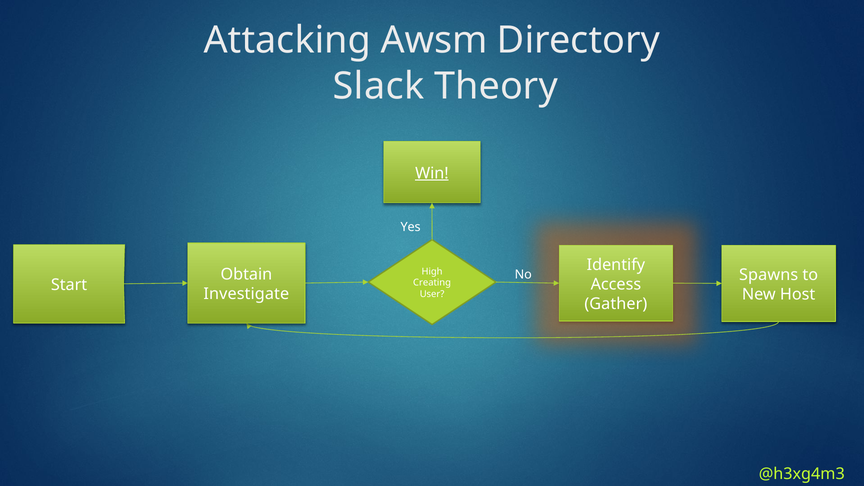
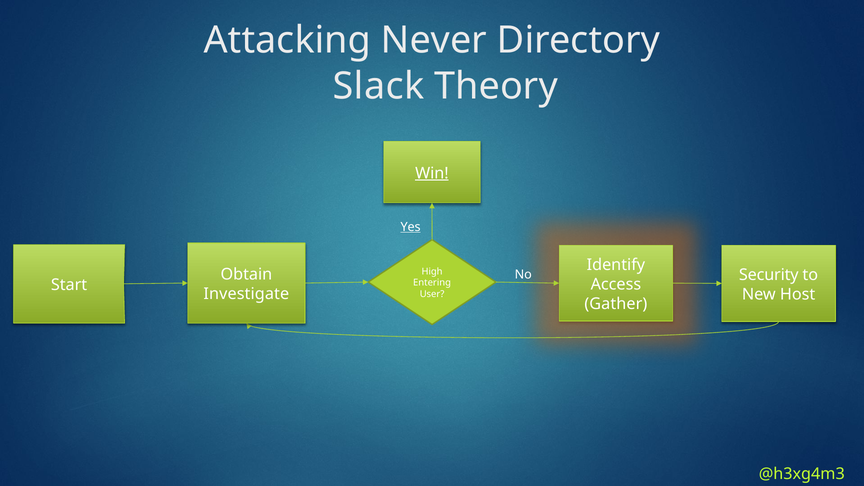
Awsm: Awsm -> Never (434, 40)
Yes underline: none -> present (411, 227)
Spawns: Spawns -> Security (769, 275)
Creating: Creating -> Entering (432, 283)
